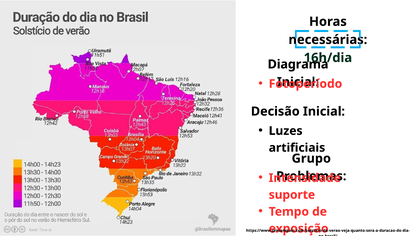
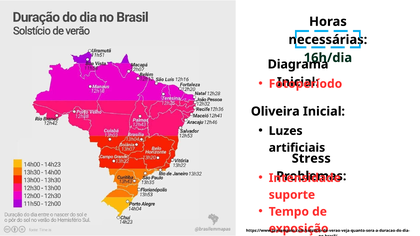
Decisão: Decisão -> Oliveira (275, 112)
Grupo: Grupo -> Stress (311, 159)
